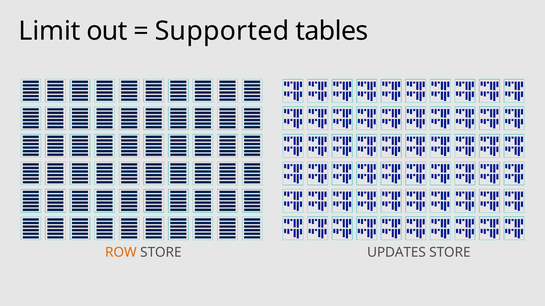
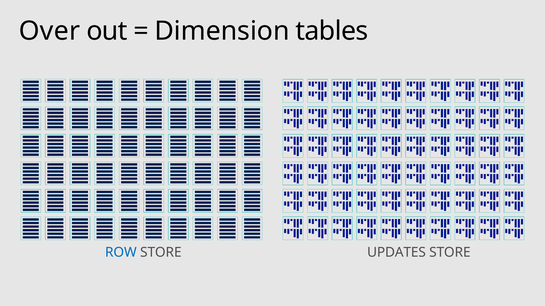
Limit: Limit -> Over (49, 31)
Supported: Supported -> Dimension (222, 31)
ROW colour: orange -> blue (121, 253)
